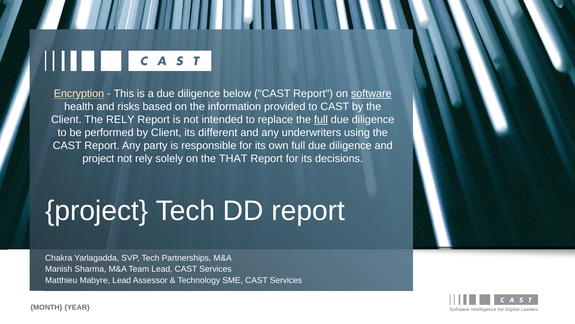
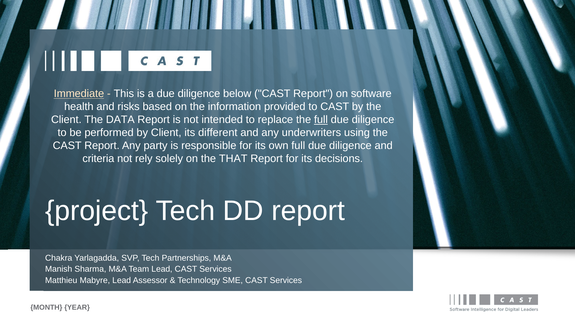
Encryption: Encryption -> Immediate (79, 94)
software underline: present -> none (371, 94)
The RELY: RELY -> DATA (120, 119)
project: project -> criteria (98, 158)
